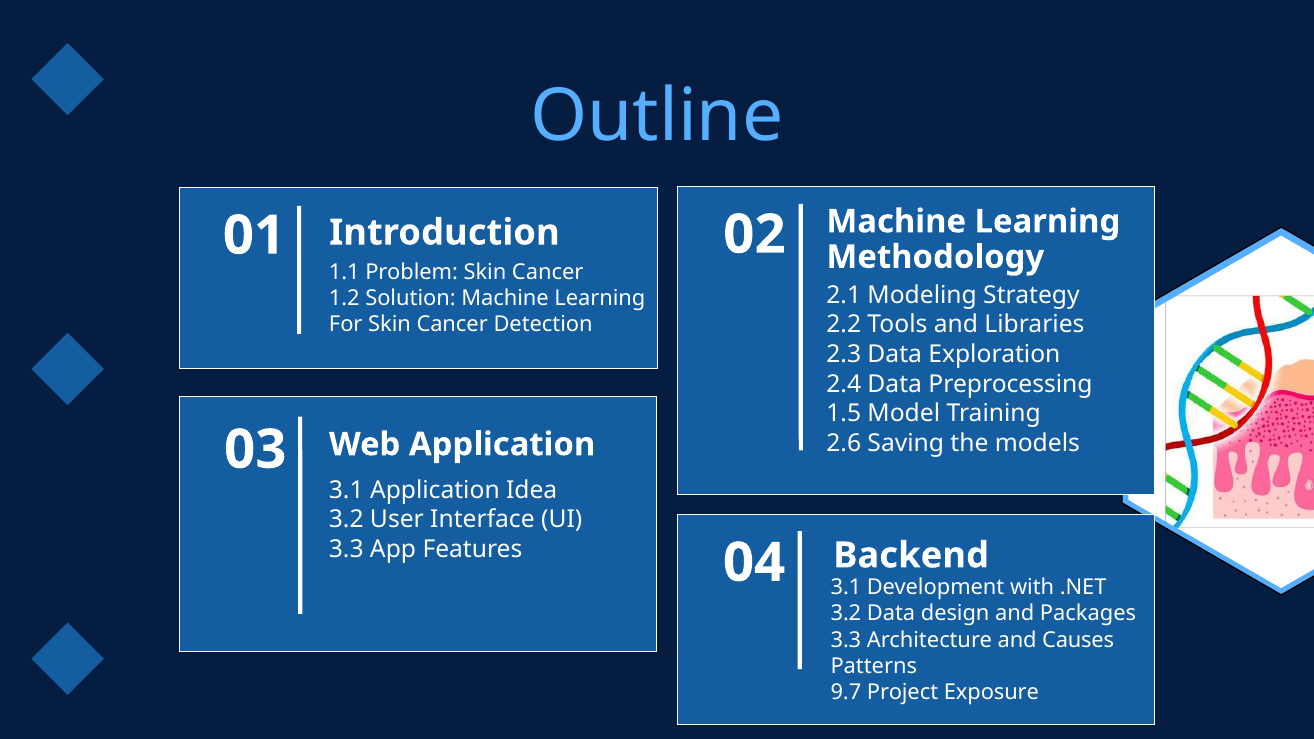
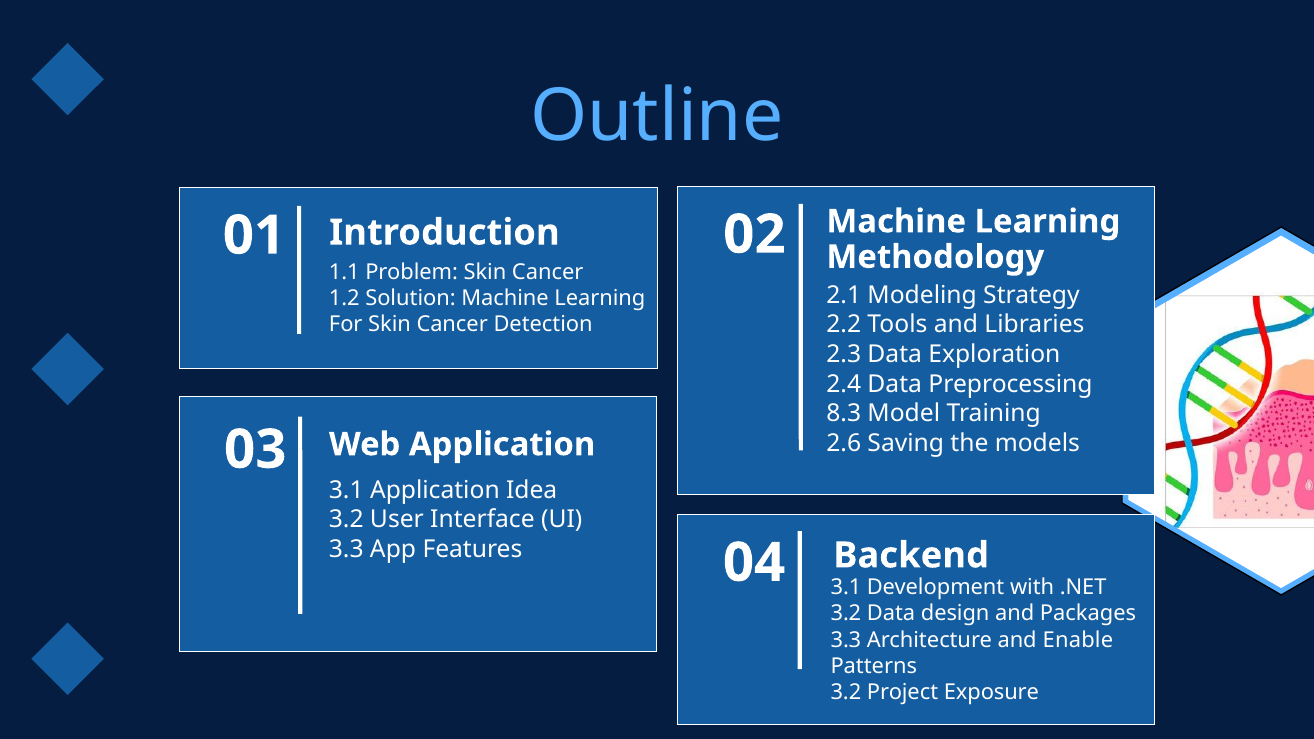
1.5: 1.5 -> 8.3 (844, 414)
Causes: Causes -> Enable (1078, 640)
9.7: 9.7 -> 3.2 (846, 692)
